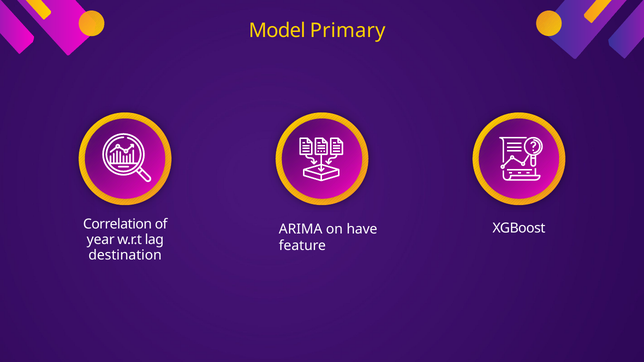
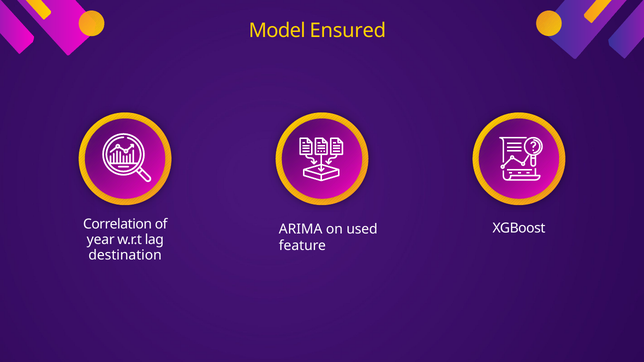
Primary: Primary -> Ensured (348, 31)
have: have -> used (362, 229)
